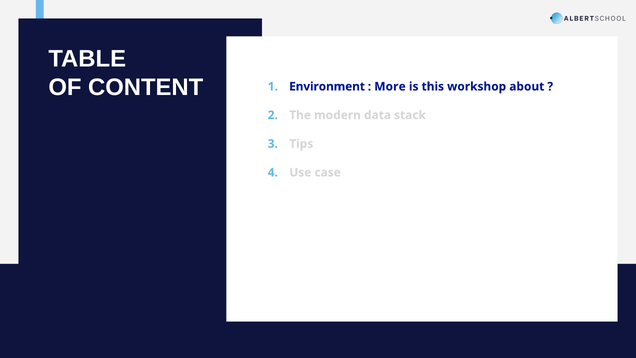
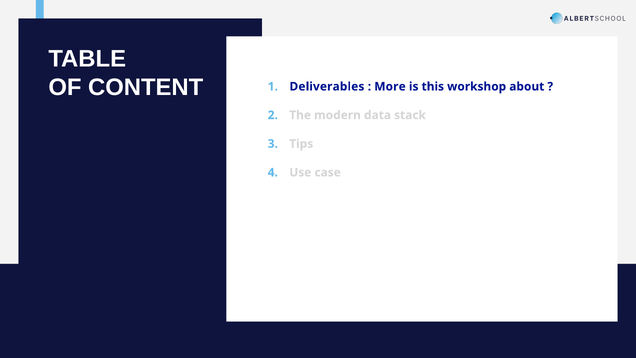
Environment: Environment -> Deliverables (327, 86)
